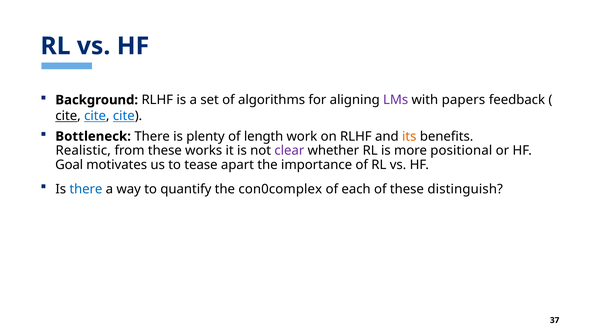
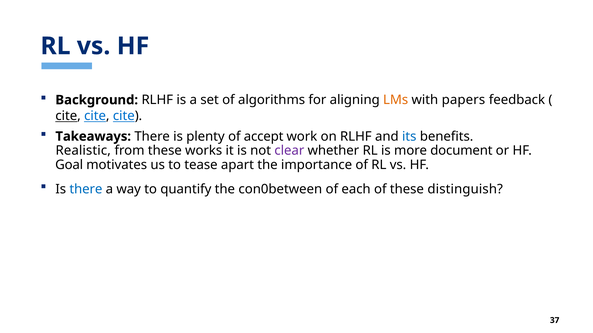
LMs colour: purple -> orange (396, 100)
Bottleneck: Bottleneck -> Takeaways (93, 137)
length: length -> accept (264, 137)
its colour: orange -> blue (409, 137)
positional: positional -> document (461, 151)
con0complex: con0complex -> con0between (280, 189)
